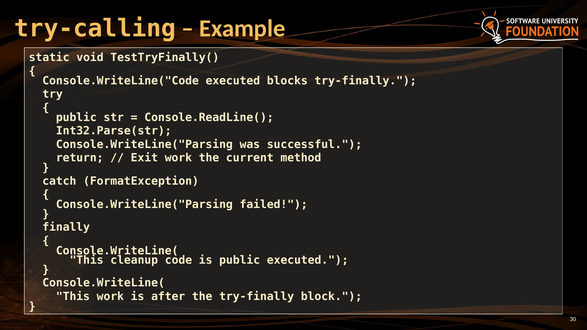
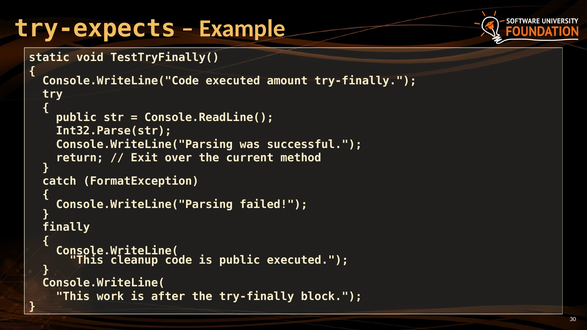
try-calling: try-calling -> try-expects (95, 29)
blocks: blocks -> amount (287, 81)
Exit work: work -> over (178, 158)
